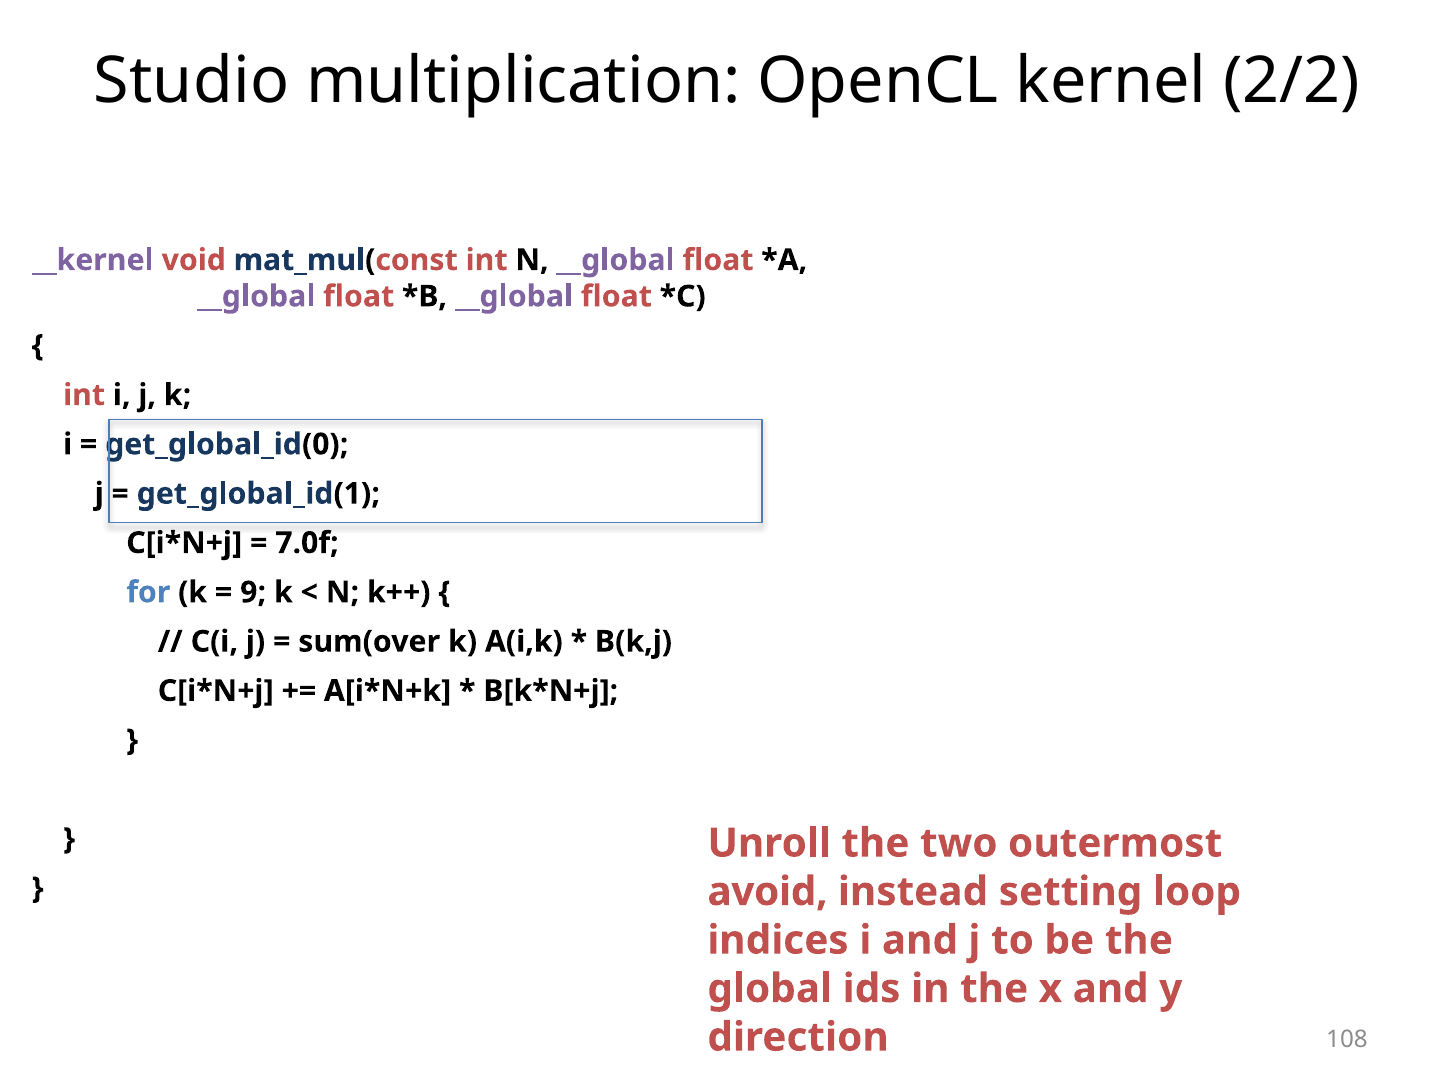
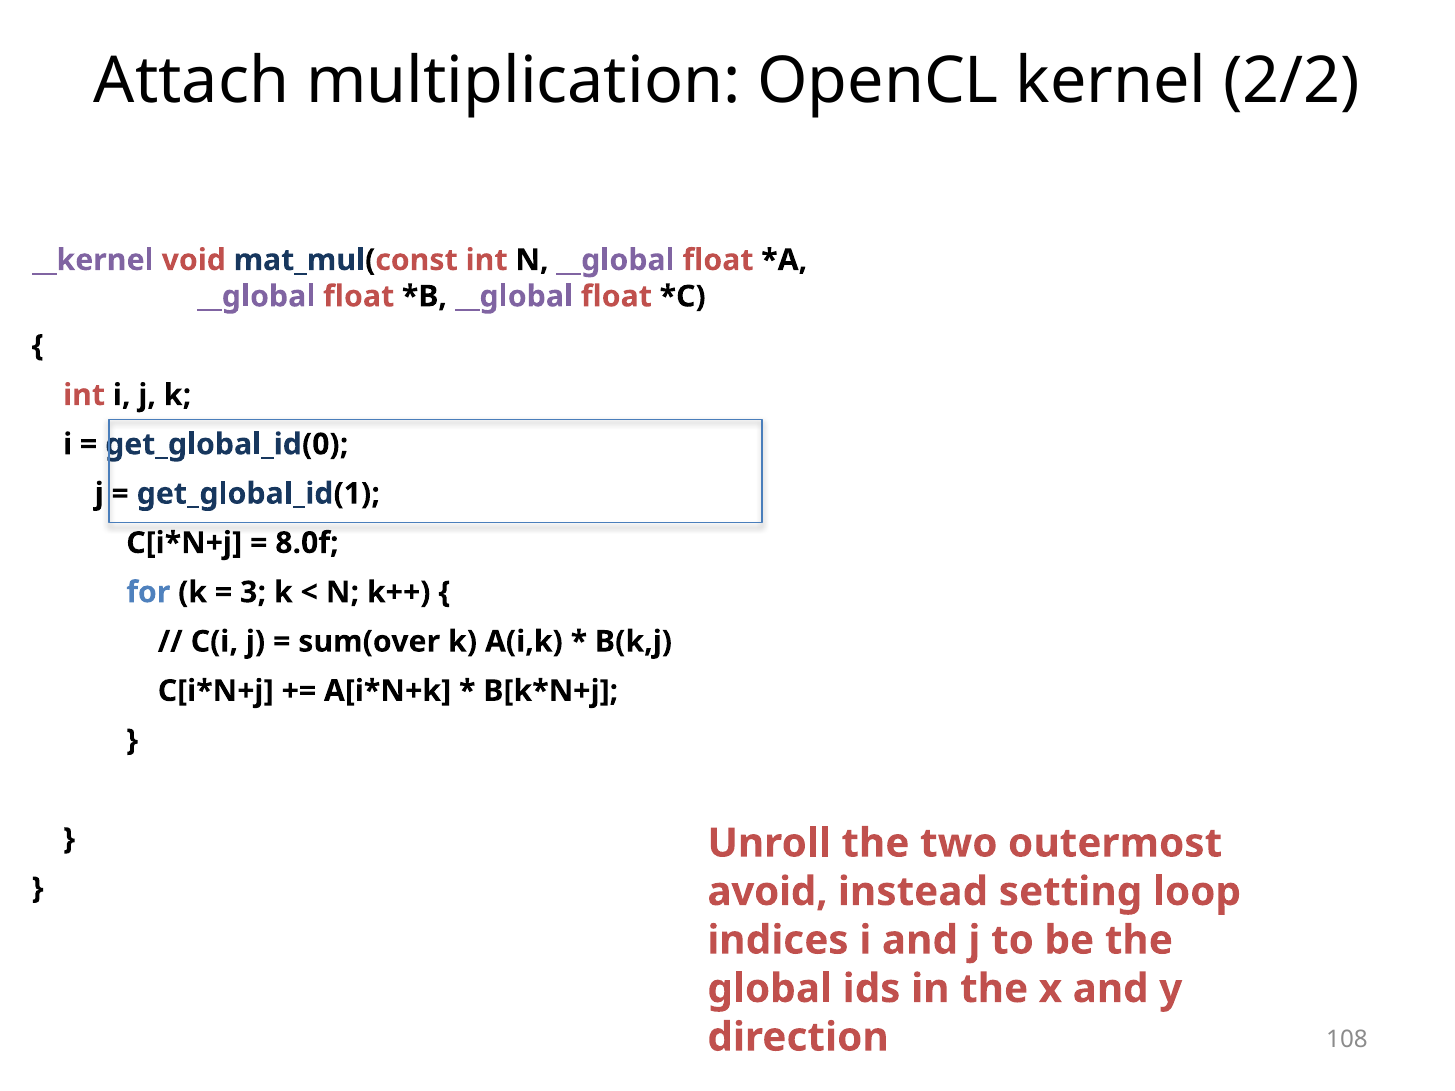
Studio: Studio -> Attach (191, 81)
7.0f: 7.0f -> 8.0f (307, 543)
9: 9 -> 3 (253, 592)
